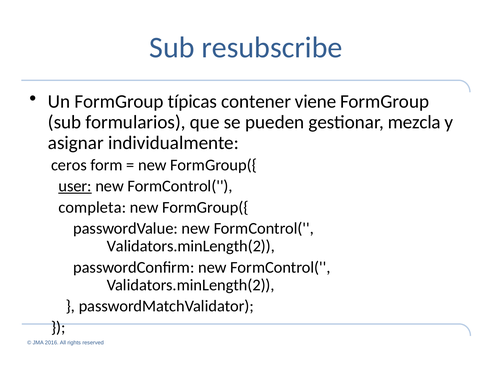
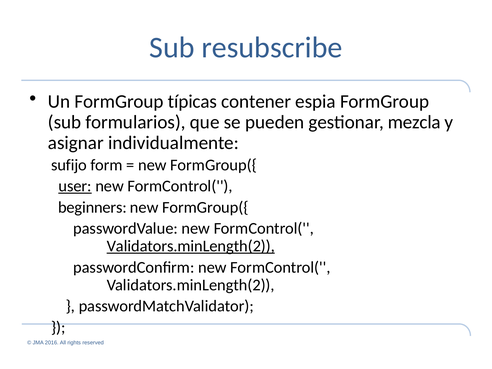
viene: viene -> espia (316, 101)
ceros: ceros -> sufijo (69, 165)
completa: completa -> beginners (92, 207)
Validators.minLength(2 underline: none -> present (191, 246)
